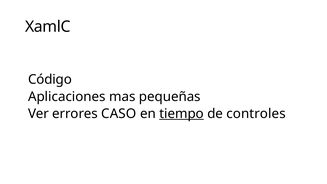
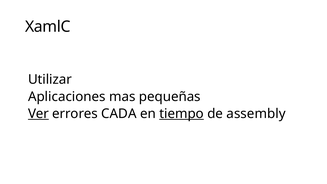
Código: Código -> Utilizar (50, 79)
Ver underline: none -> present (38, 114)
CASO: CASO -> CADA (119, 114)
controles: controles -> assembly (256, 114)
